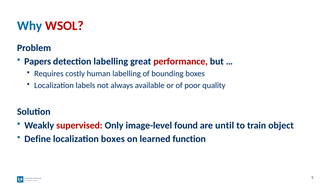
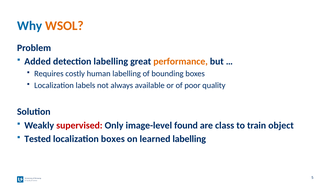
WSOL colour: red -> orange (64, 26)
Papers: Papers -> Added (38, 61)
performance colour: red -> orange (181, 61)
until: until -> class (225, 126)
Define: Define -> Tested (38, 139)
learned function: function -> labelling (189, 139)
